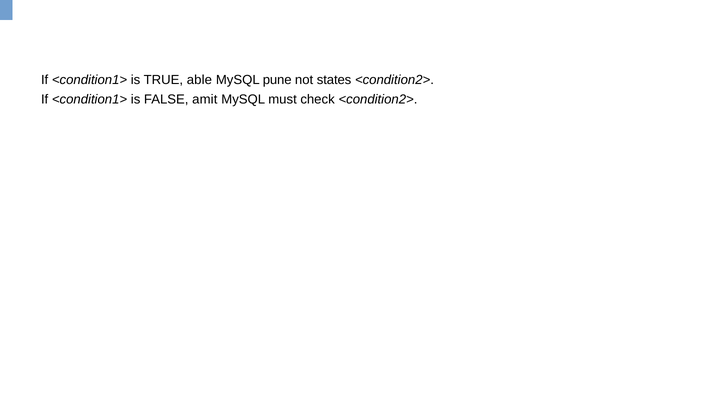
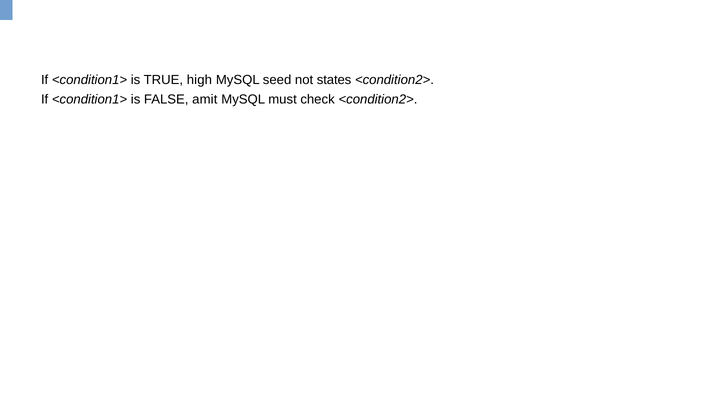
able: able -> high (199, 80)
pune: pune -> seed (277, 80)
